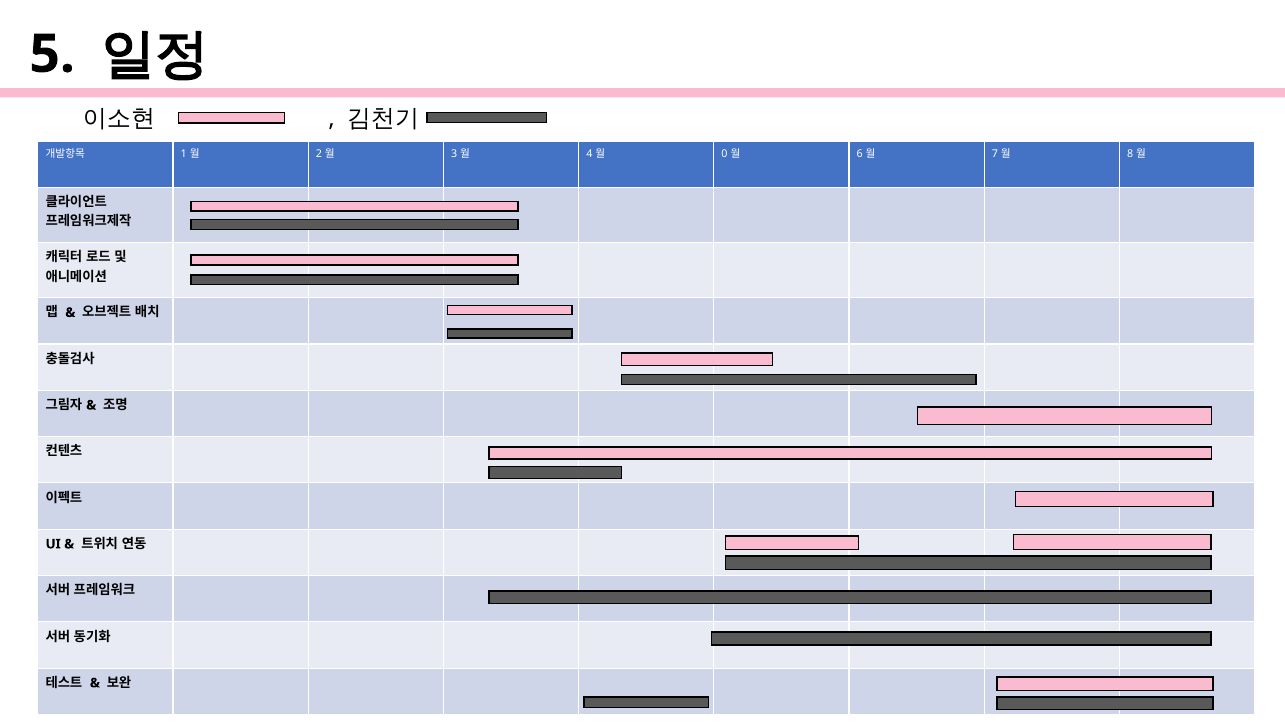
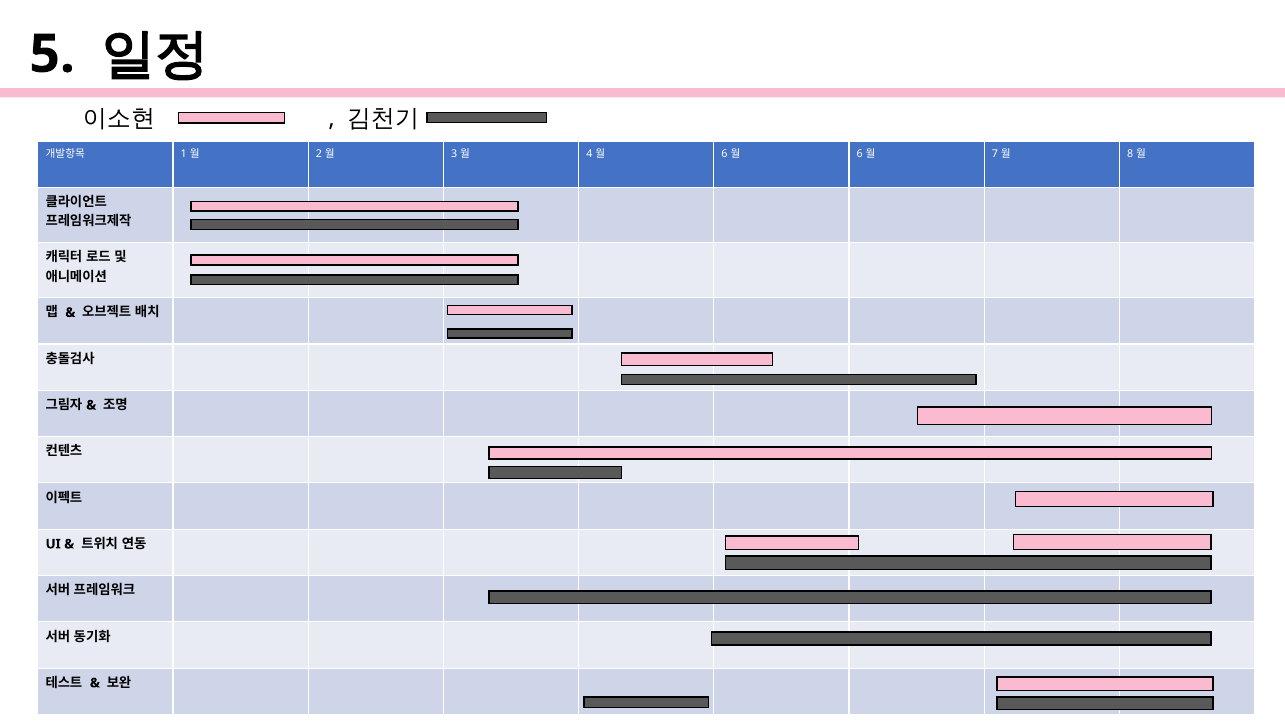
0: 0 -> 6 (725, 154)
